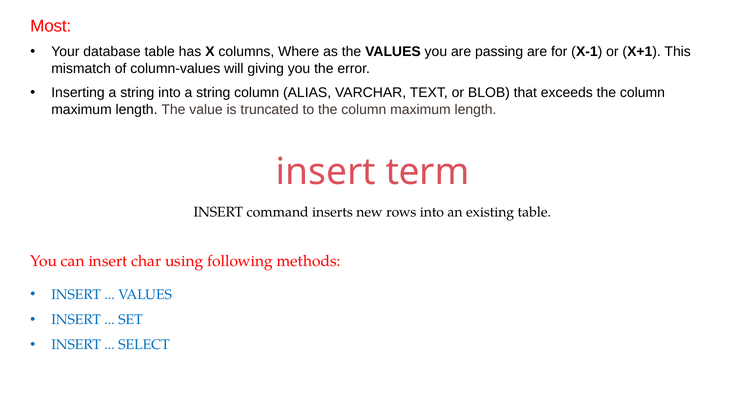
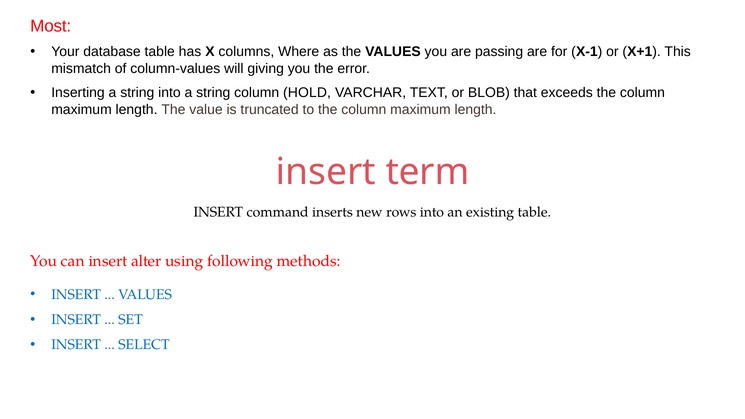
ALIAS: ALIAS -> HOLD (307, 93)
char: char -> alter (146, 261)
